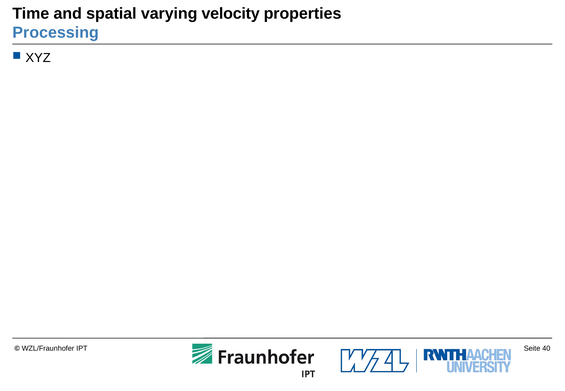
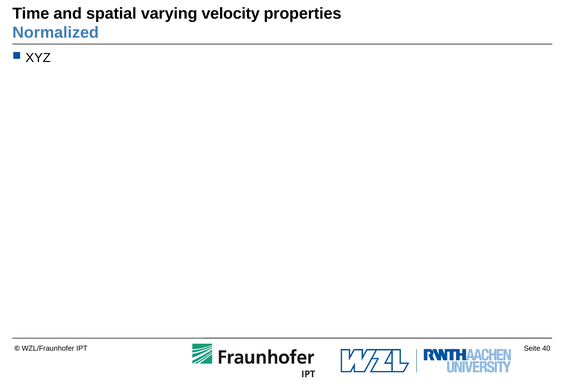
Processing: Processing -> Normalized (56, 33)
